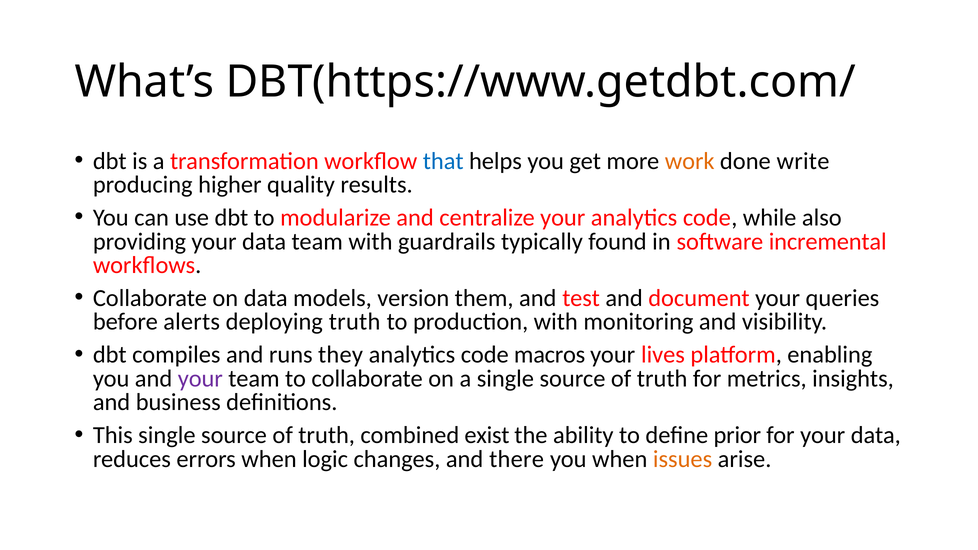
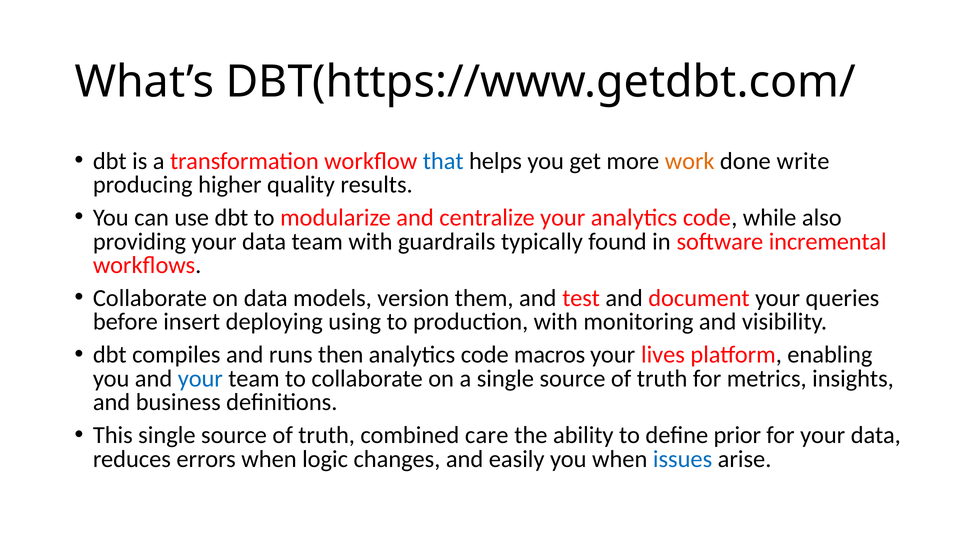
alerts: alerts -> insert (192, 322)
deploying truth: truth -> using (355, 322)
they: they -> then (341, 355)
your colour: purple -> blue (200, 379)
exist: exist -> care (487, 435)
there: there -> easily (517, 459)
issues colour: orange -> blue (683, 459)
